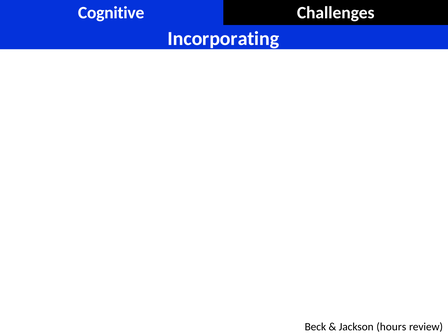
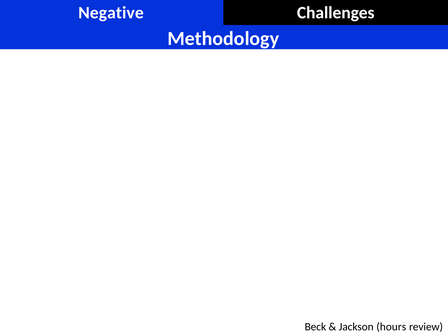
Cognitive: Cognitive -> Negative (111, 13)
Incorporating: Incorporating -> Methodology (223, 39)
